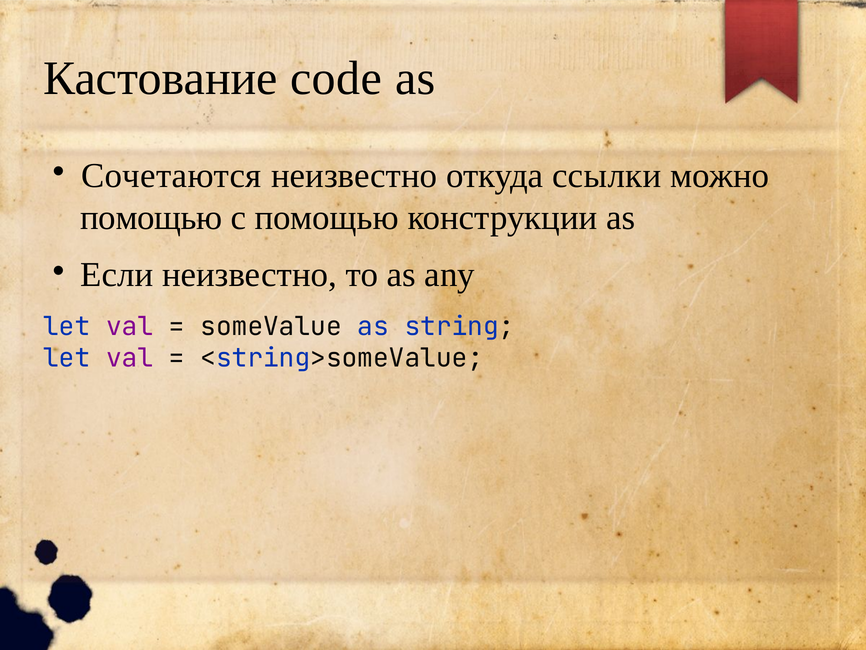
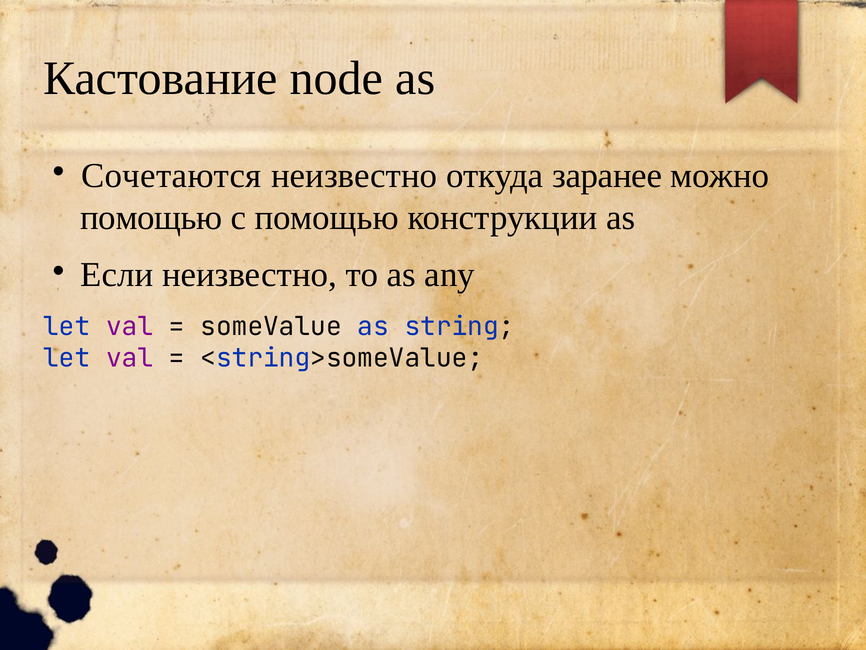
code: code -> node (336, 78)
ссылки: ссылки -> заранее (607, 175)
